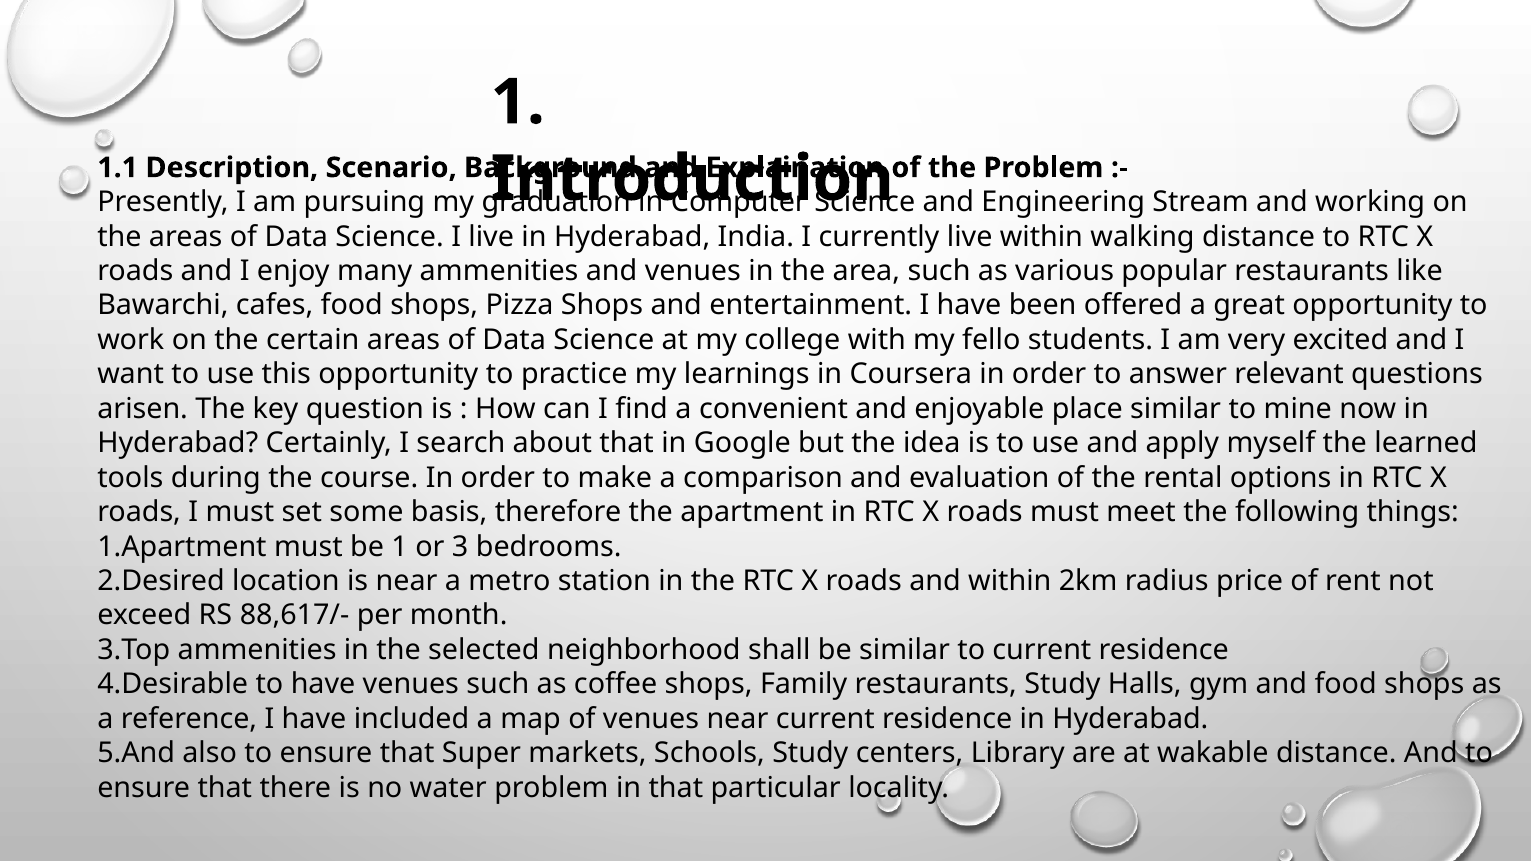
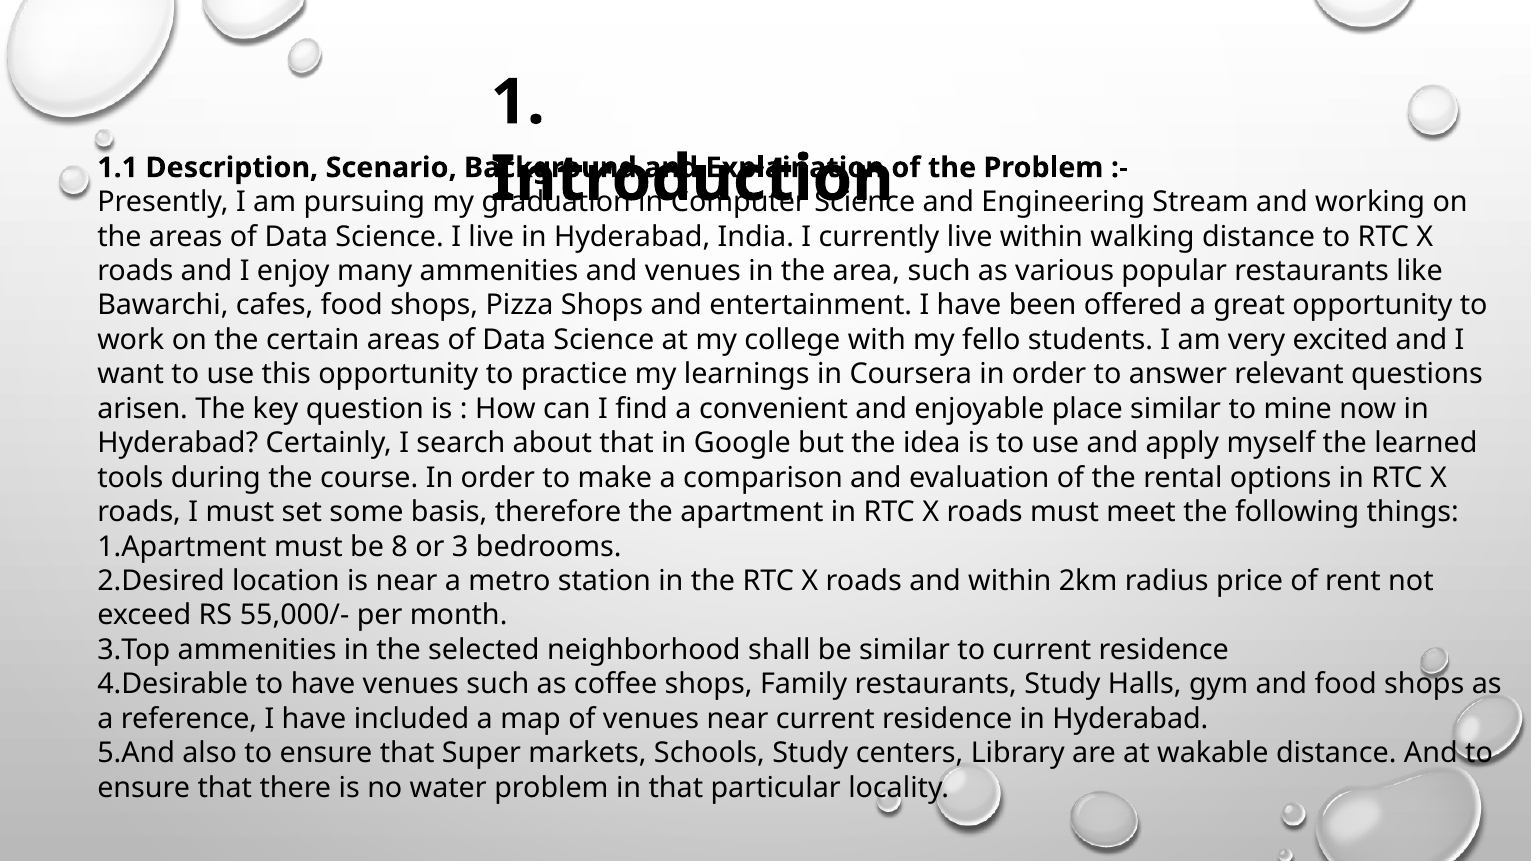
be 1: 1 -> 8 (400, 547)
88,617/-: 88,617/- -> 55,000/- (295, 616)
